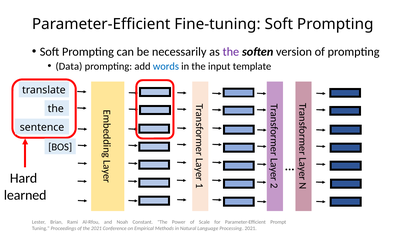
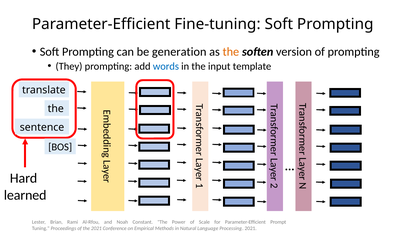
necessarily: necessarily -> generation (179, 52)
the colour: purple -> orange (231, 52)
Data: Data -> They (69, 66)
